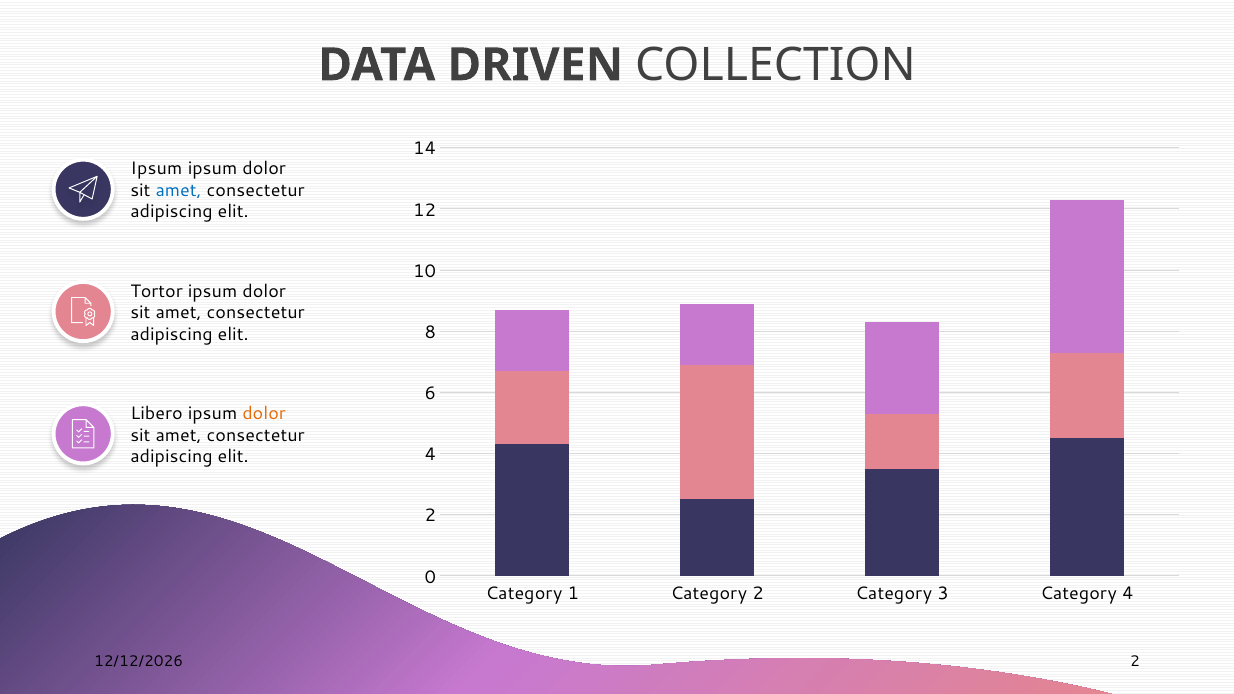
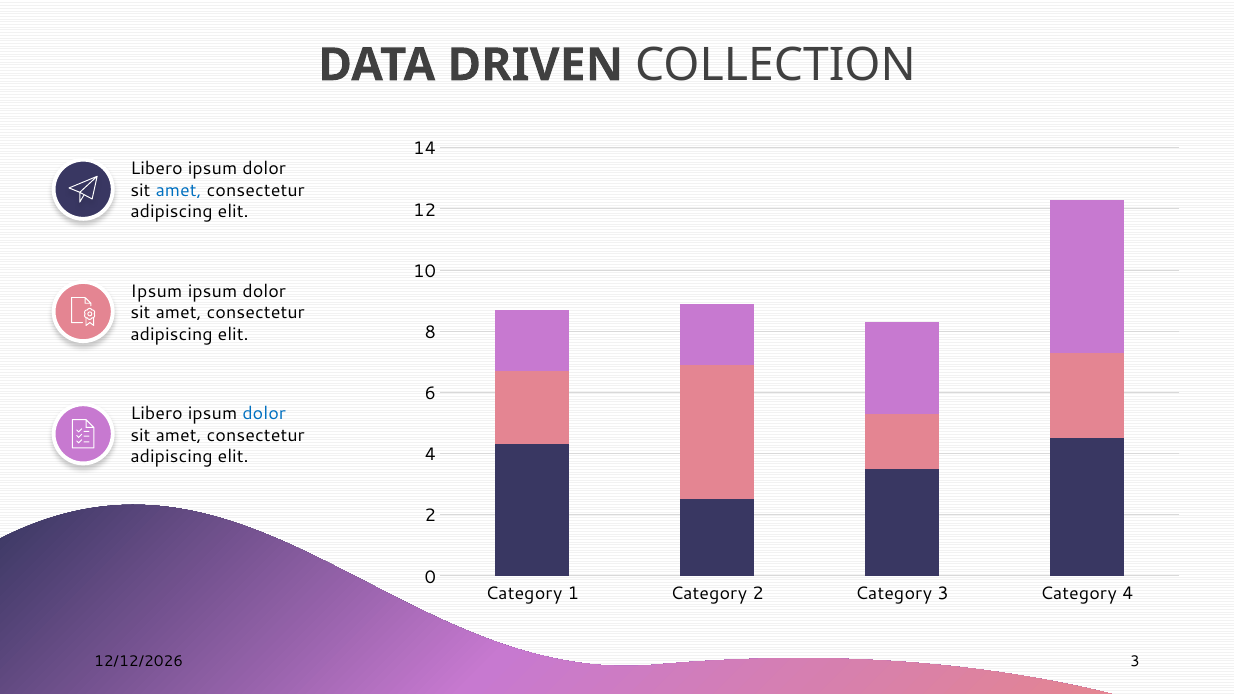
Ipsum: Ipsum -> Libero (157, 169)
Tortor: Tortor -> Ipsum (156, 291)
dolor colour: orange -> blue (264, 414)
2: 2 -> 3 (1135, 661)
